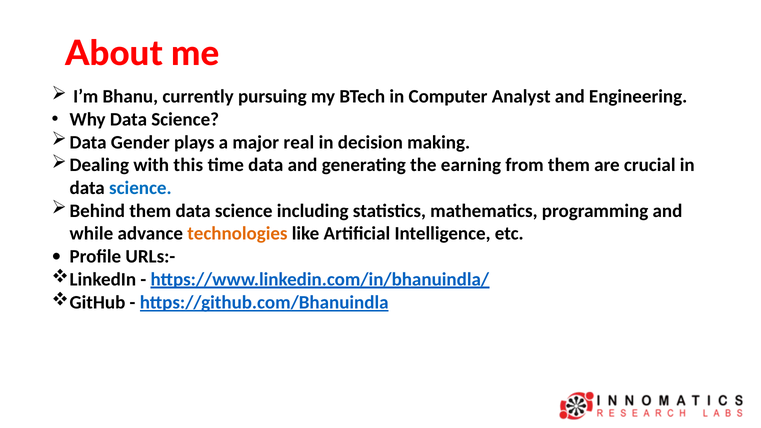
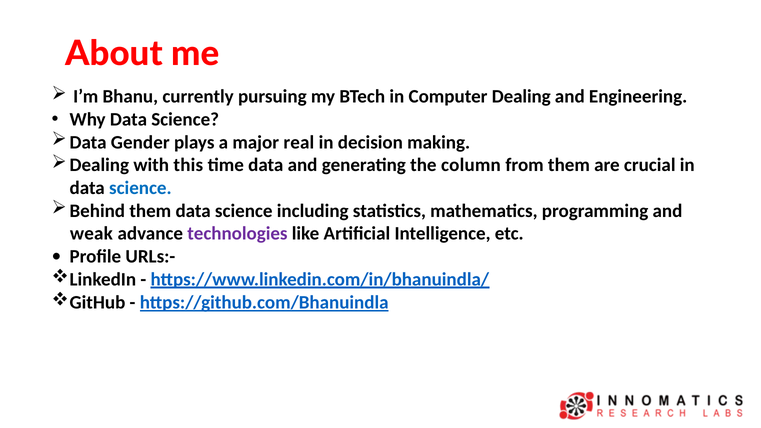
Computer Analyst: Analyst -> Dealing (521, 97)
earning: earning -> column (471, 165)
while: while -> weak (91, 234)
technologies colour: orange -> purple (237, 234)
